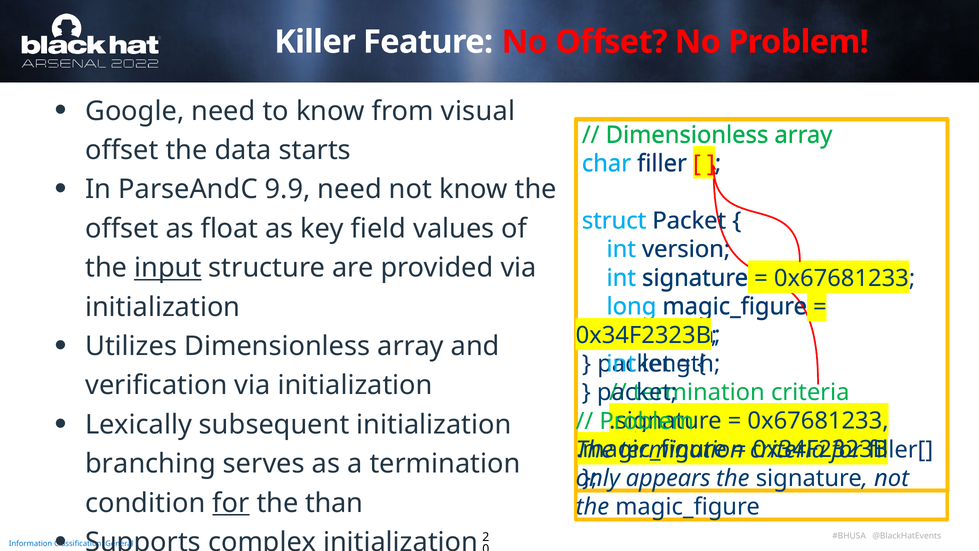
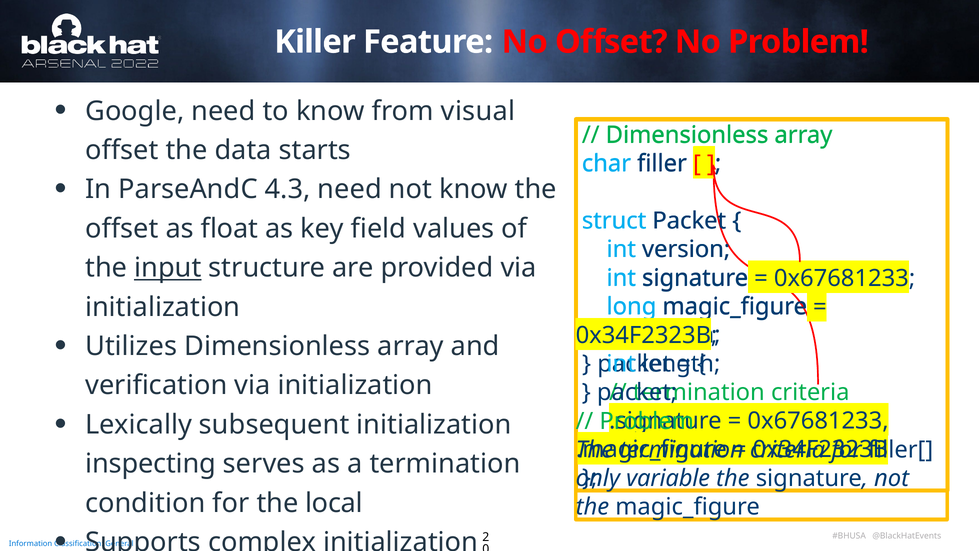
9.9: 9.9 -> 4.3 (288, 189)
branching: branching -> inspecting (151, 464)
appears: appears -> variable (668, 478)
for underline: present -> none (231, 503)
than: than -> local (334, 503)
